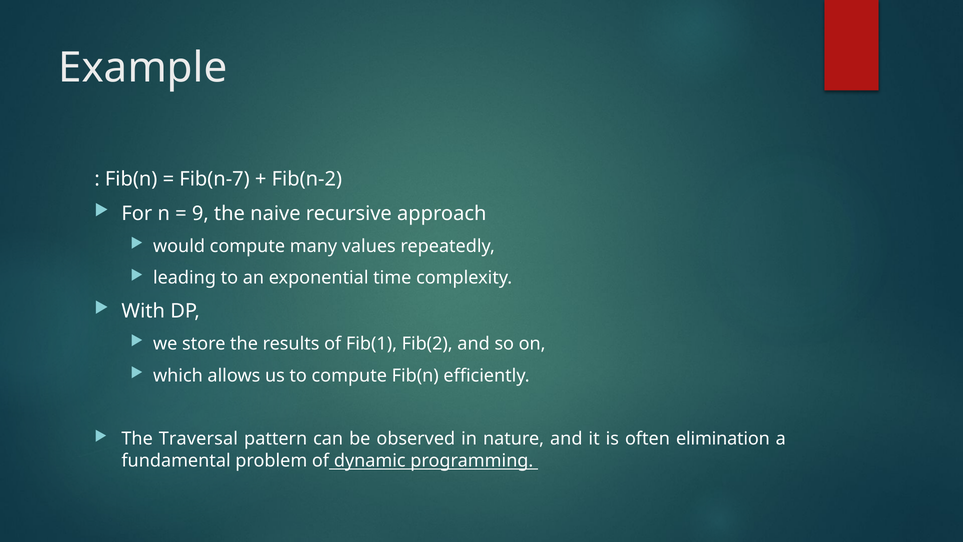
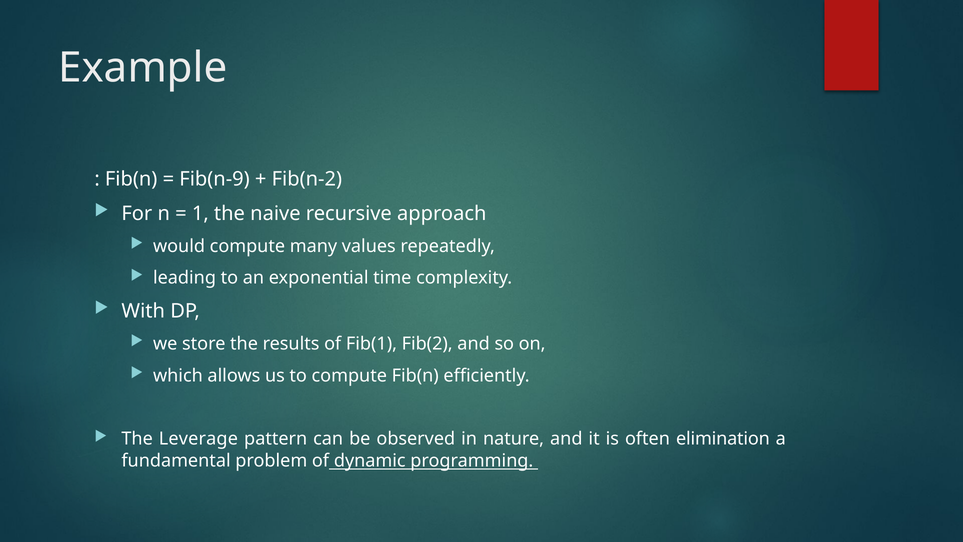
Fib(n-7: Fib(n-7 -> Fib(n-9 (215, 179)
9: 9 -> 1 (200, 213)
Traversal: Traversal -> Leverage (198, 439)
